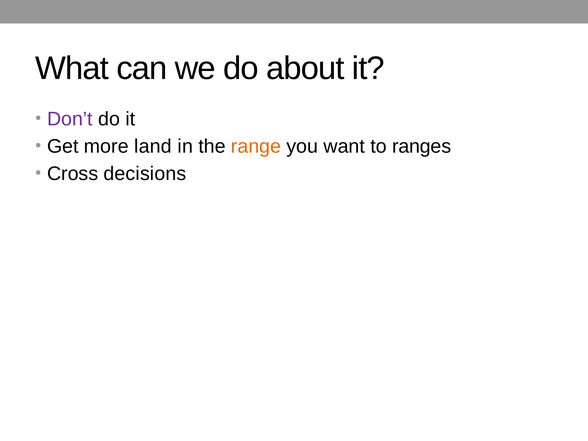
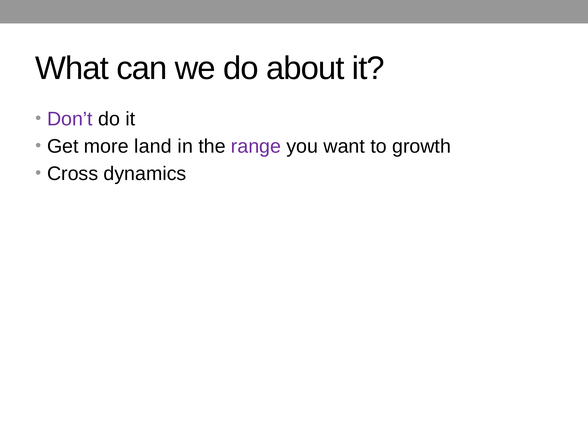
range colour: orange -> purple (256, 146)
ranges: ranges -> growth (422, 146)
decisions: decisions -> dynamics (145, 174)
